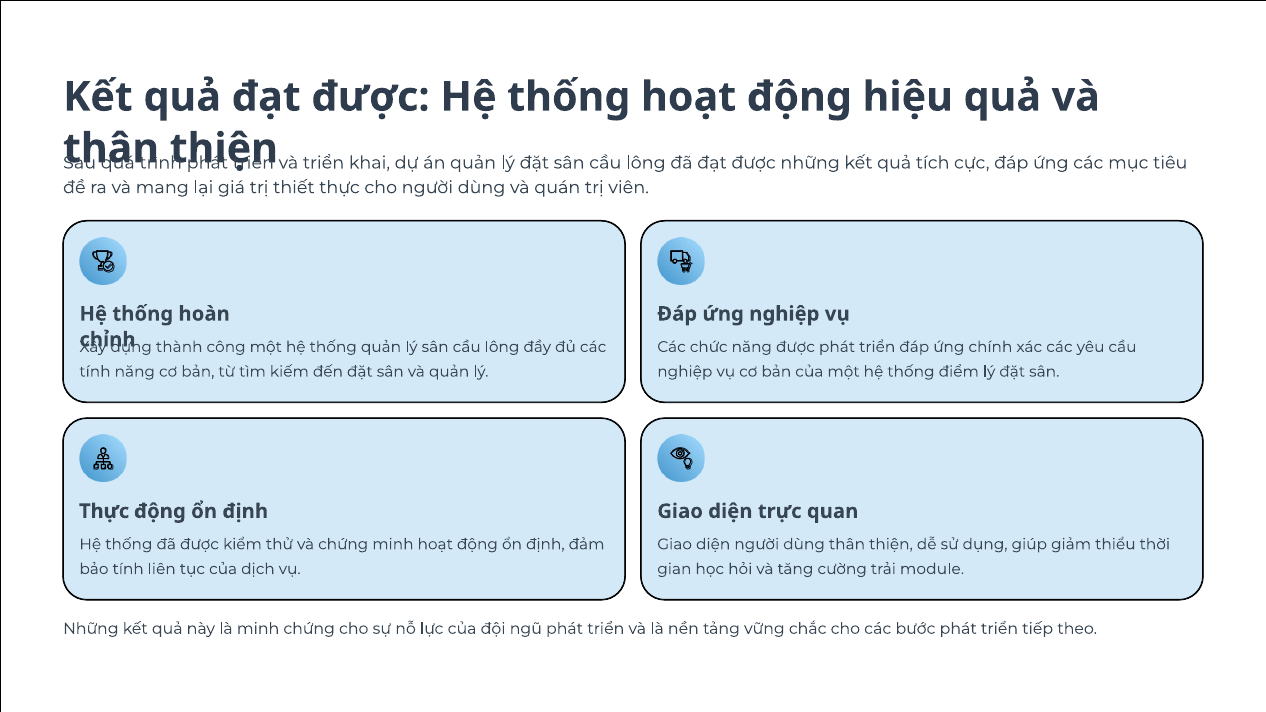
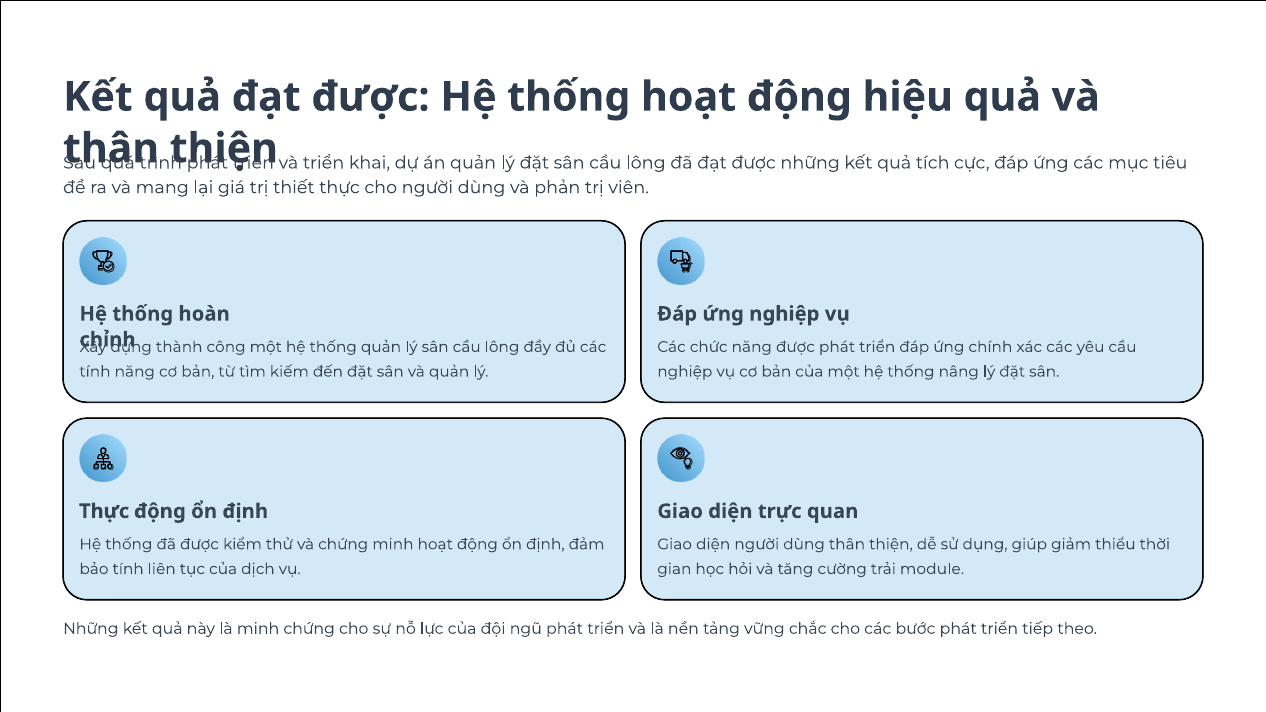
quán: quán -> phản (557, 187)
điểm: điểm -> nâng (959, 372)
